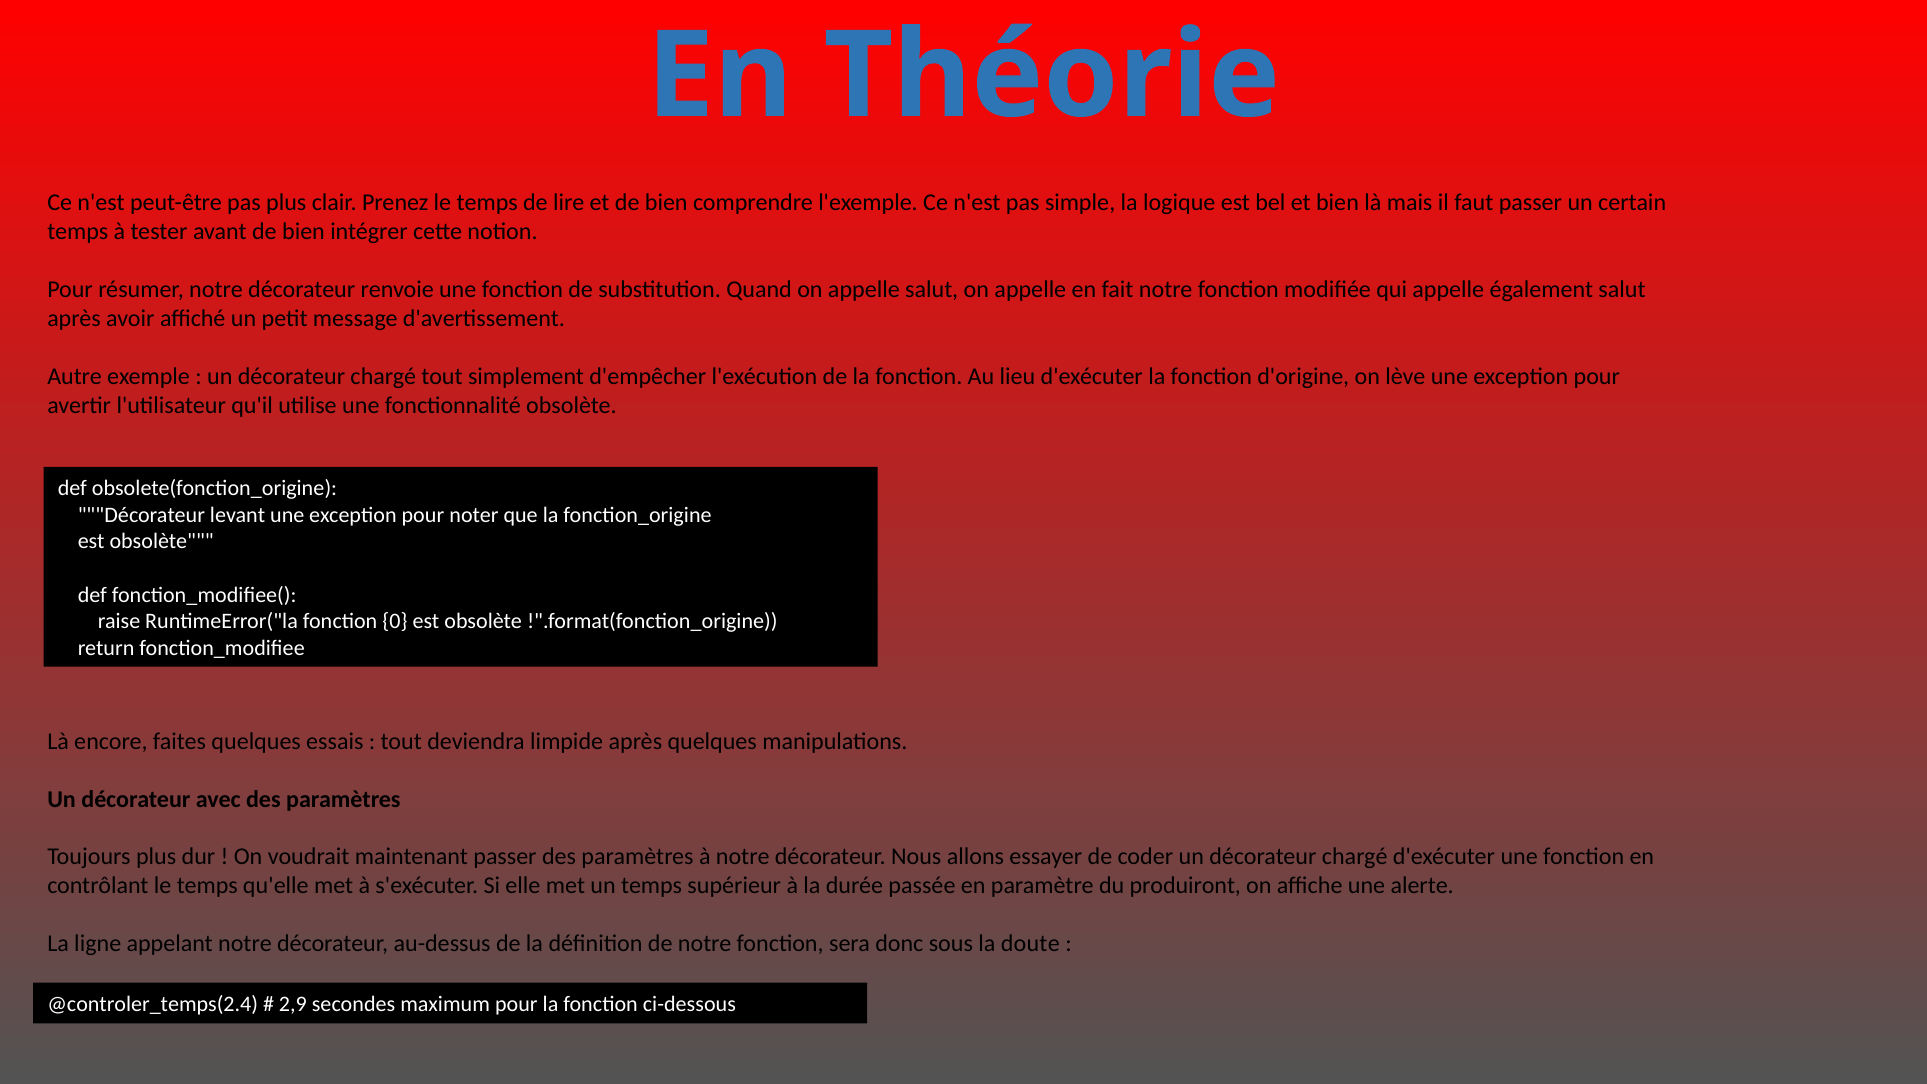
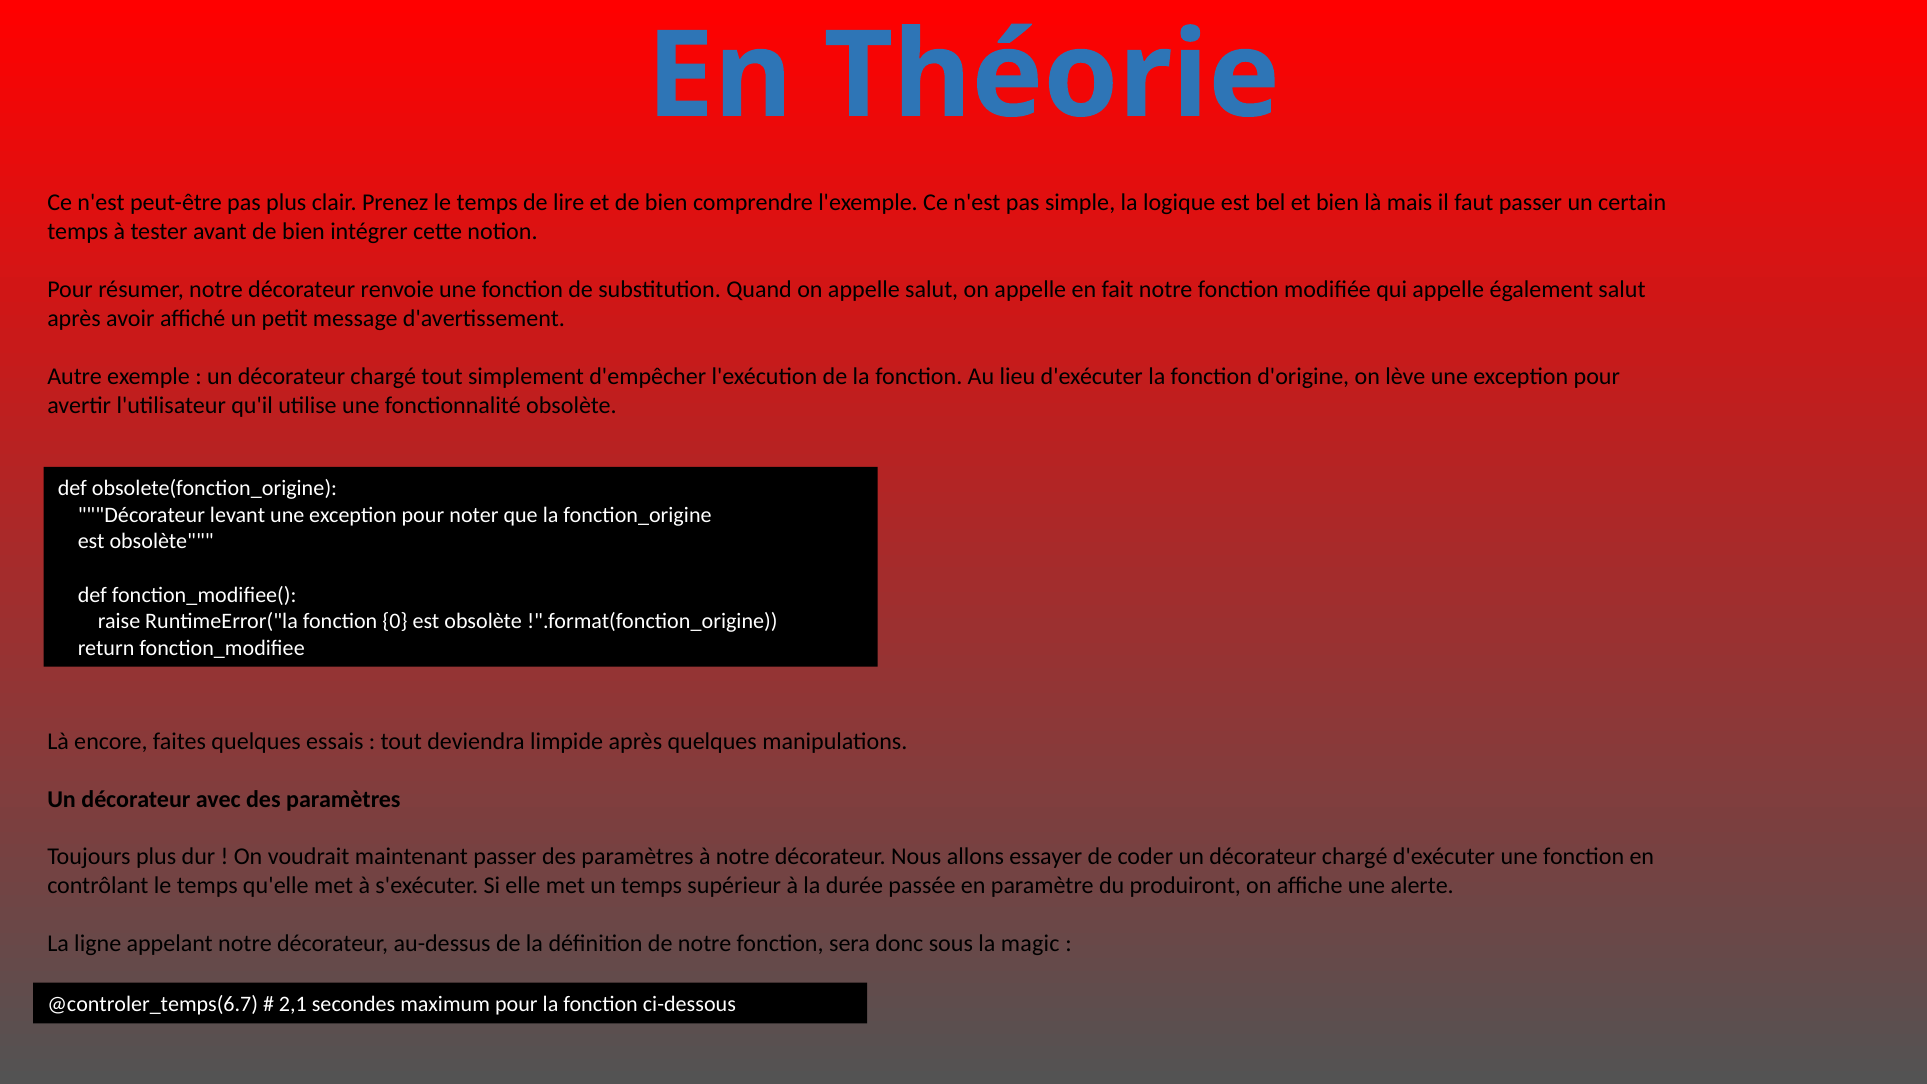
doute: doute -> magic (1030, 944)
@controler_temps(2.4: @controler_temps(2.4 -> @controler_temps(6.7 (153, 1005)
2,9: 2,9 -> 2,1 (293, 1005)
